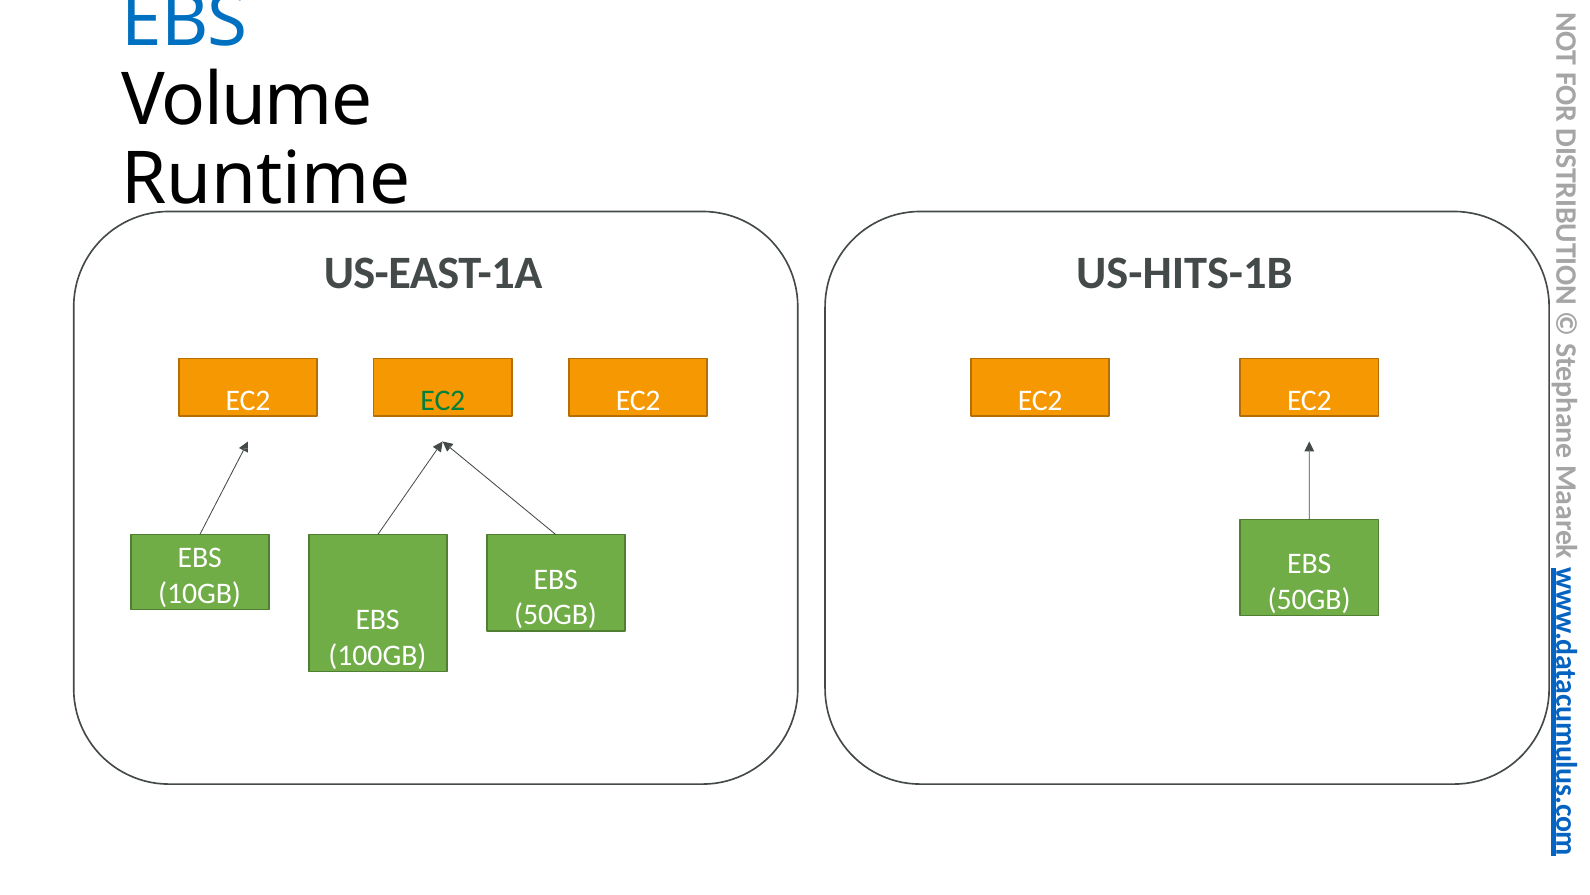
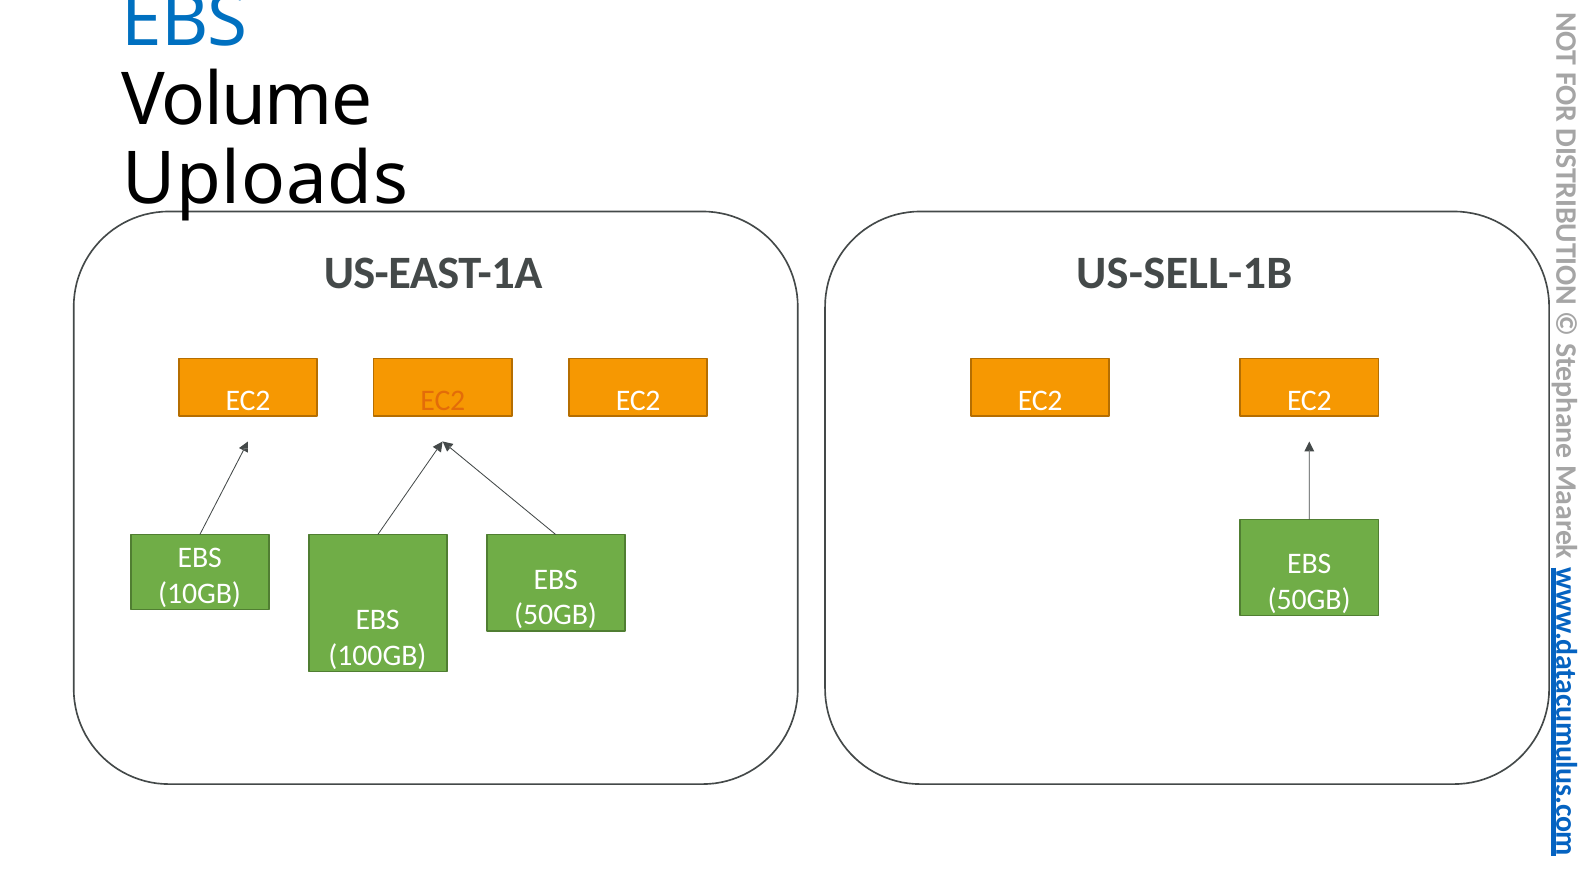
Runtime: Runtime -> Uploads (265, 179)
US-HITS-1B: US-HITS-1B -> US-SELL-1B (1184, 273)
EC2 colour: green -> orange (443, 400)
